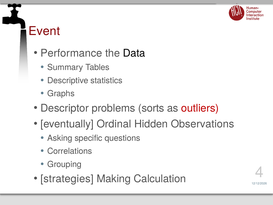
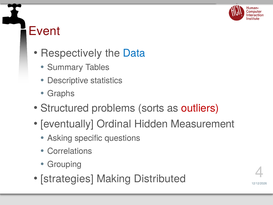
Performance: Performance -> Respectively (71, 53)
Data colour: black -> blue (134, 53)
Descriptor: Descriptor -> Structured (65, 108)
Observations: Observations -> Measurement (203, 124)
Calculation: Calculation -> Distributed (160, 179)
